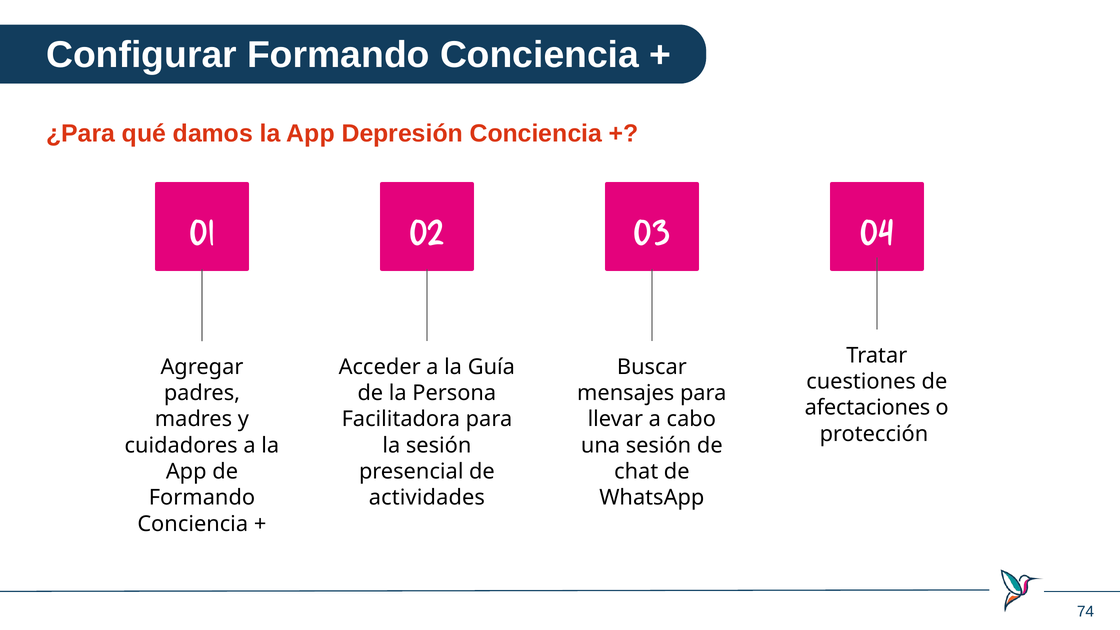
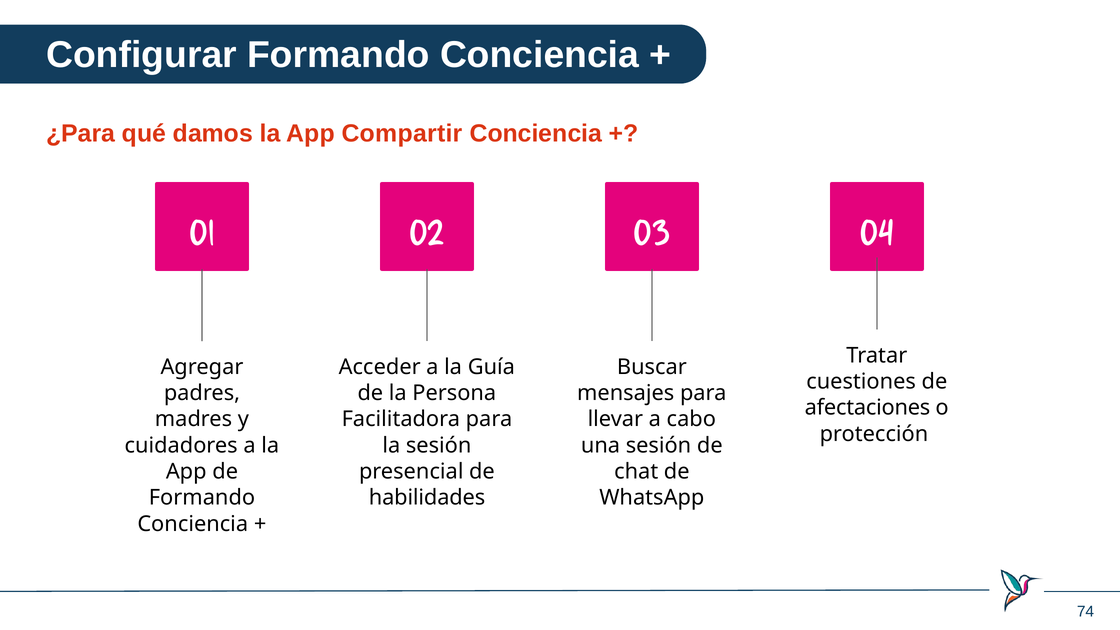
Depresión: Depresión -> Compartir (402, 134)
actividades: actividades -> habilidades (427, 498)
